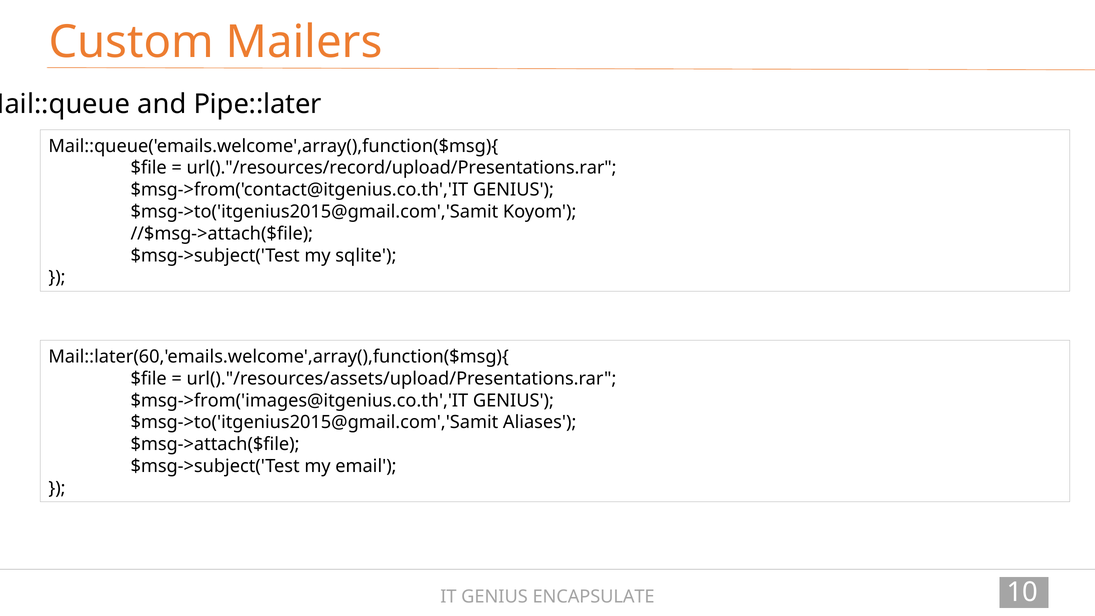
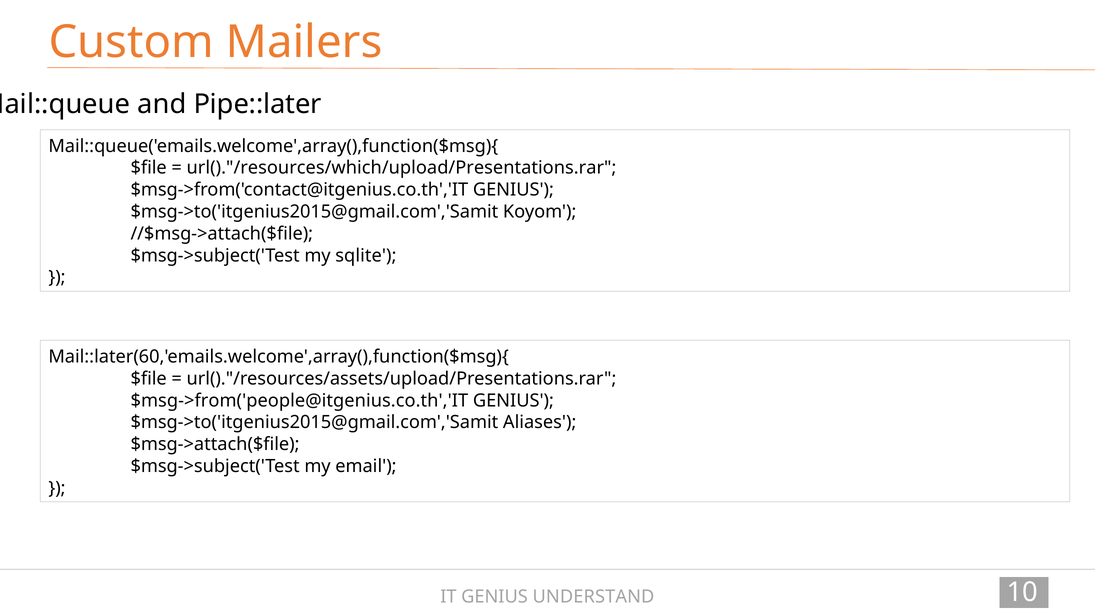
url()."/resources/record/upload/Presentations.rar: url()."/resources/record/upload/Presentations.rar -> url()."/resources/which/upload/Presentations.rar (402, 168)
$msg->from('images@itgenius.co.th','IT: $msg->from('images@itgenius.co.th','IT -> $msg->from('people@itgenius.co.th','IT (299, 400)
ENCAPSULATE: ENCAPSULATE -> UNDERSTAND (593, 597)
